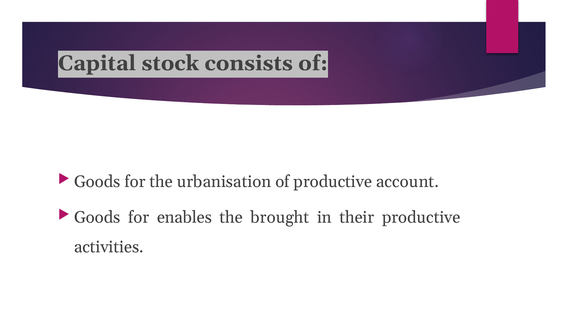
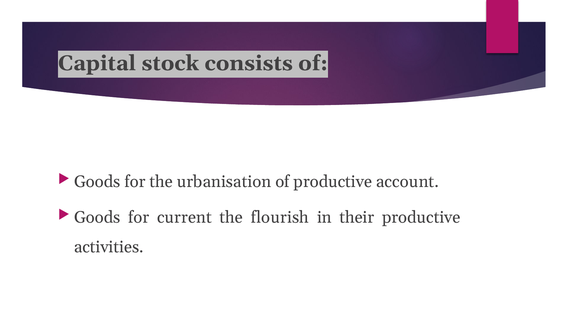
enables: enables -> current (184, 218)
brought: brought -> flourish (280, 218)
